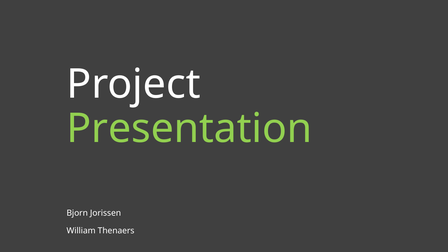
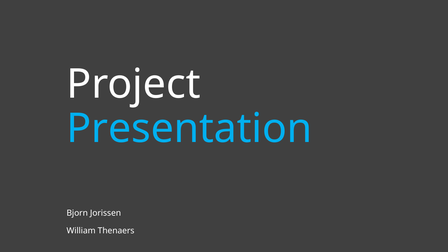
Presentation colour: light green -> light blue (189, 129)
